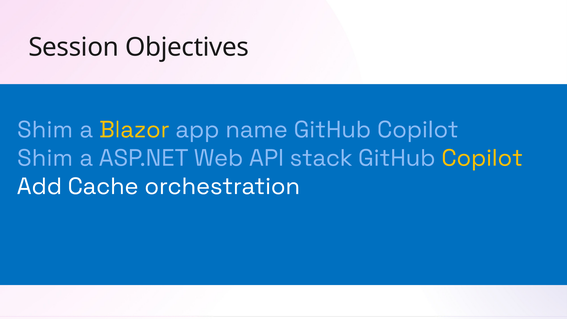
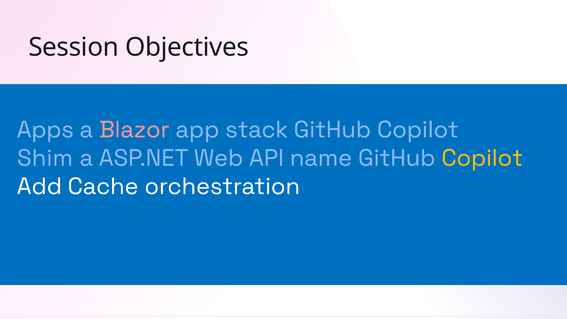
Shim: Shim -> Apps (45, 130)
Blazor colour: yellow -> pink (134, 130)
name: name -> stack (257, 130)
stack: stack -> name (321, 158)
